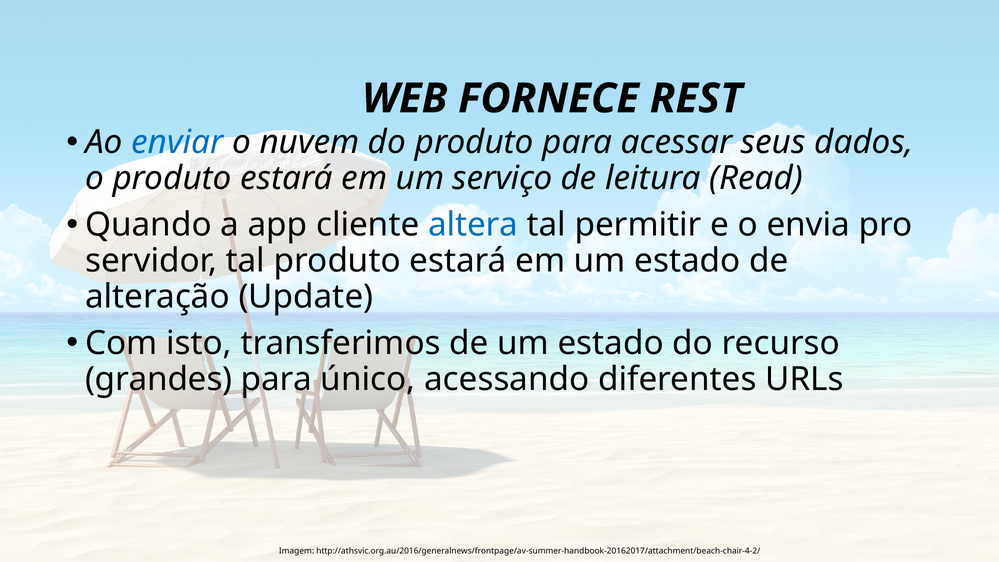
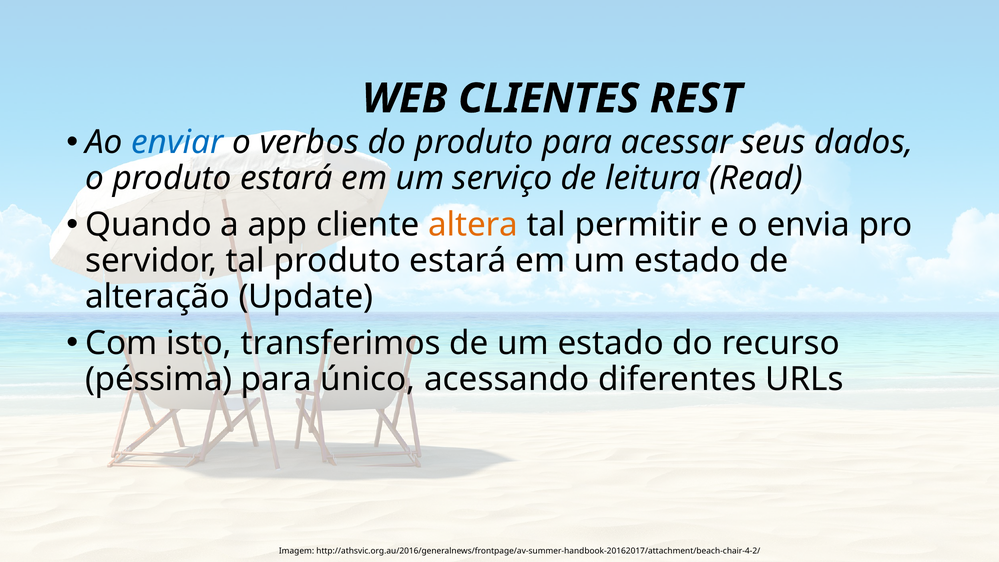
FORNECE: FORNECE -> CLIENTES (549, 99)
nuvem: nuvem -> verbos (309, 142)
altera colour: blue -> orange (473, 225)
grandes: grandes -> péssima (159, 379)
